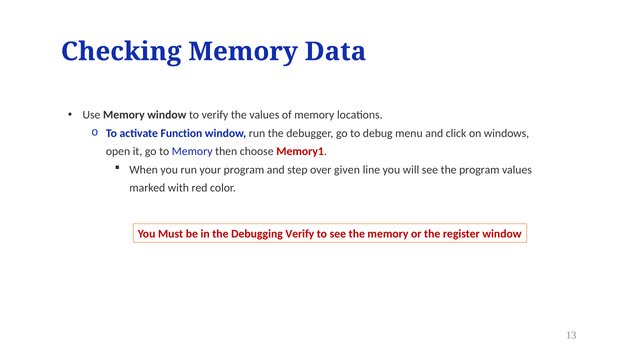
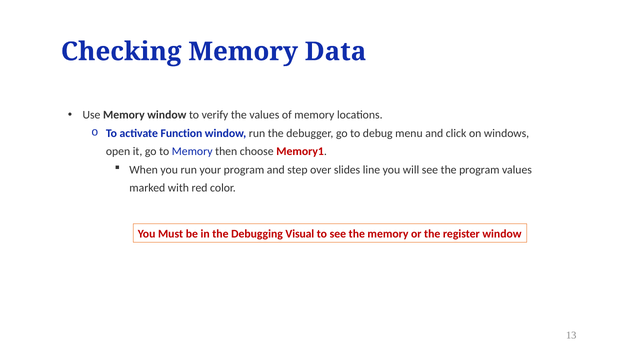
given: given -> slides (347, 170)
Debugging Verify: Verify -> Visual (300, 234)
